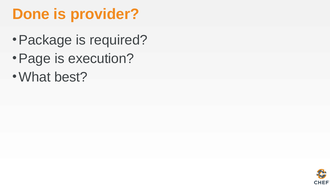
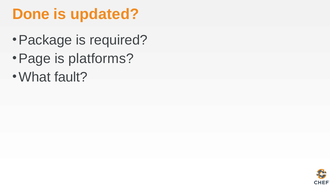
provider: provider -> updated (105, 14)
execution: execution -> platforms (101, 59)
best: best -> fault (71, 77)
